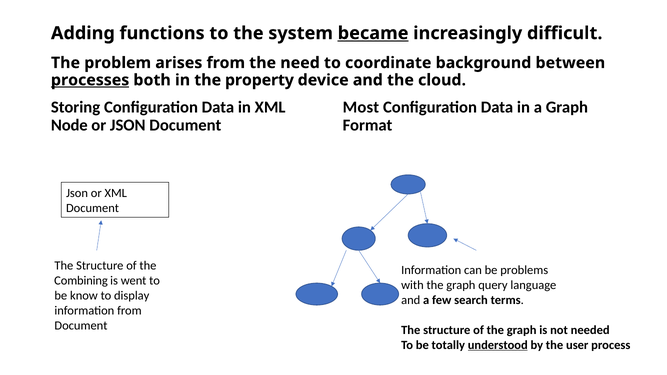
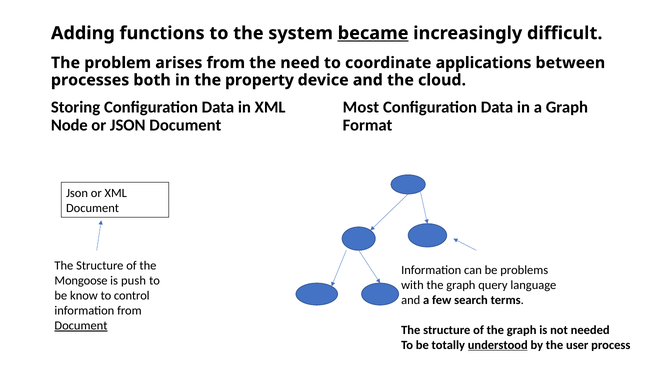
background: background -> applications (484, 63)
processes underline: present -> none (90, 80)
Combining: Combining -> Mongoose (81, 281)
went: went -> push (133, 281)
display: display -> control (132, 296)
Document underline: none -> present (81, 326)
